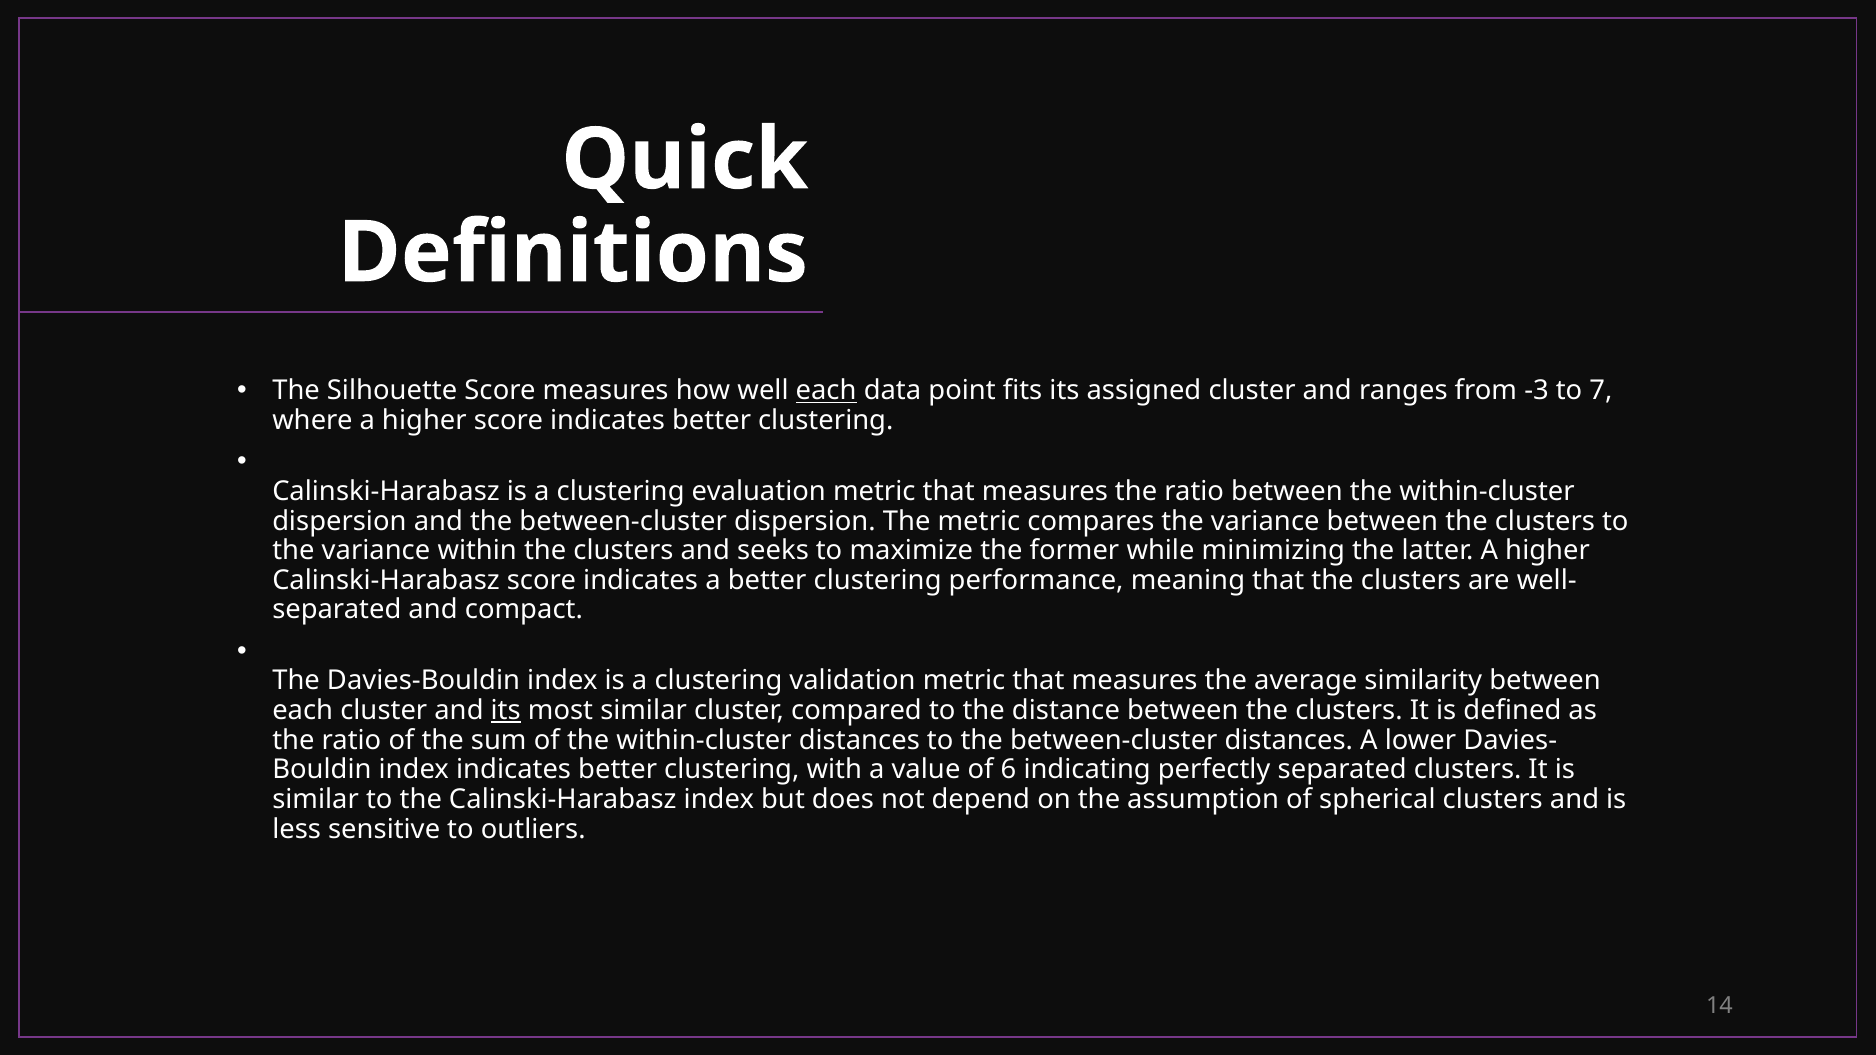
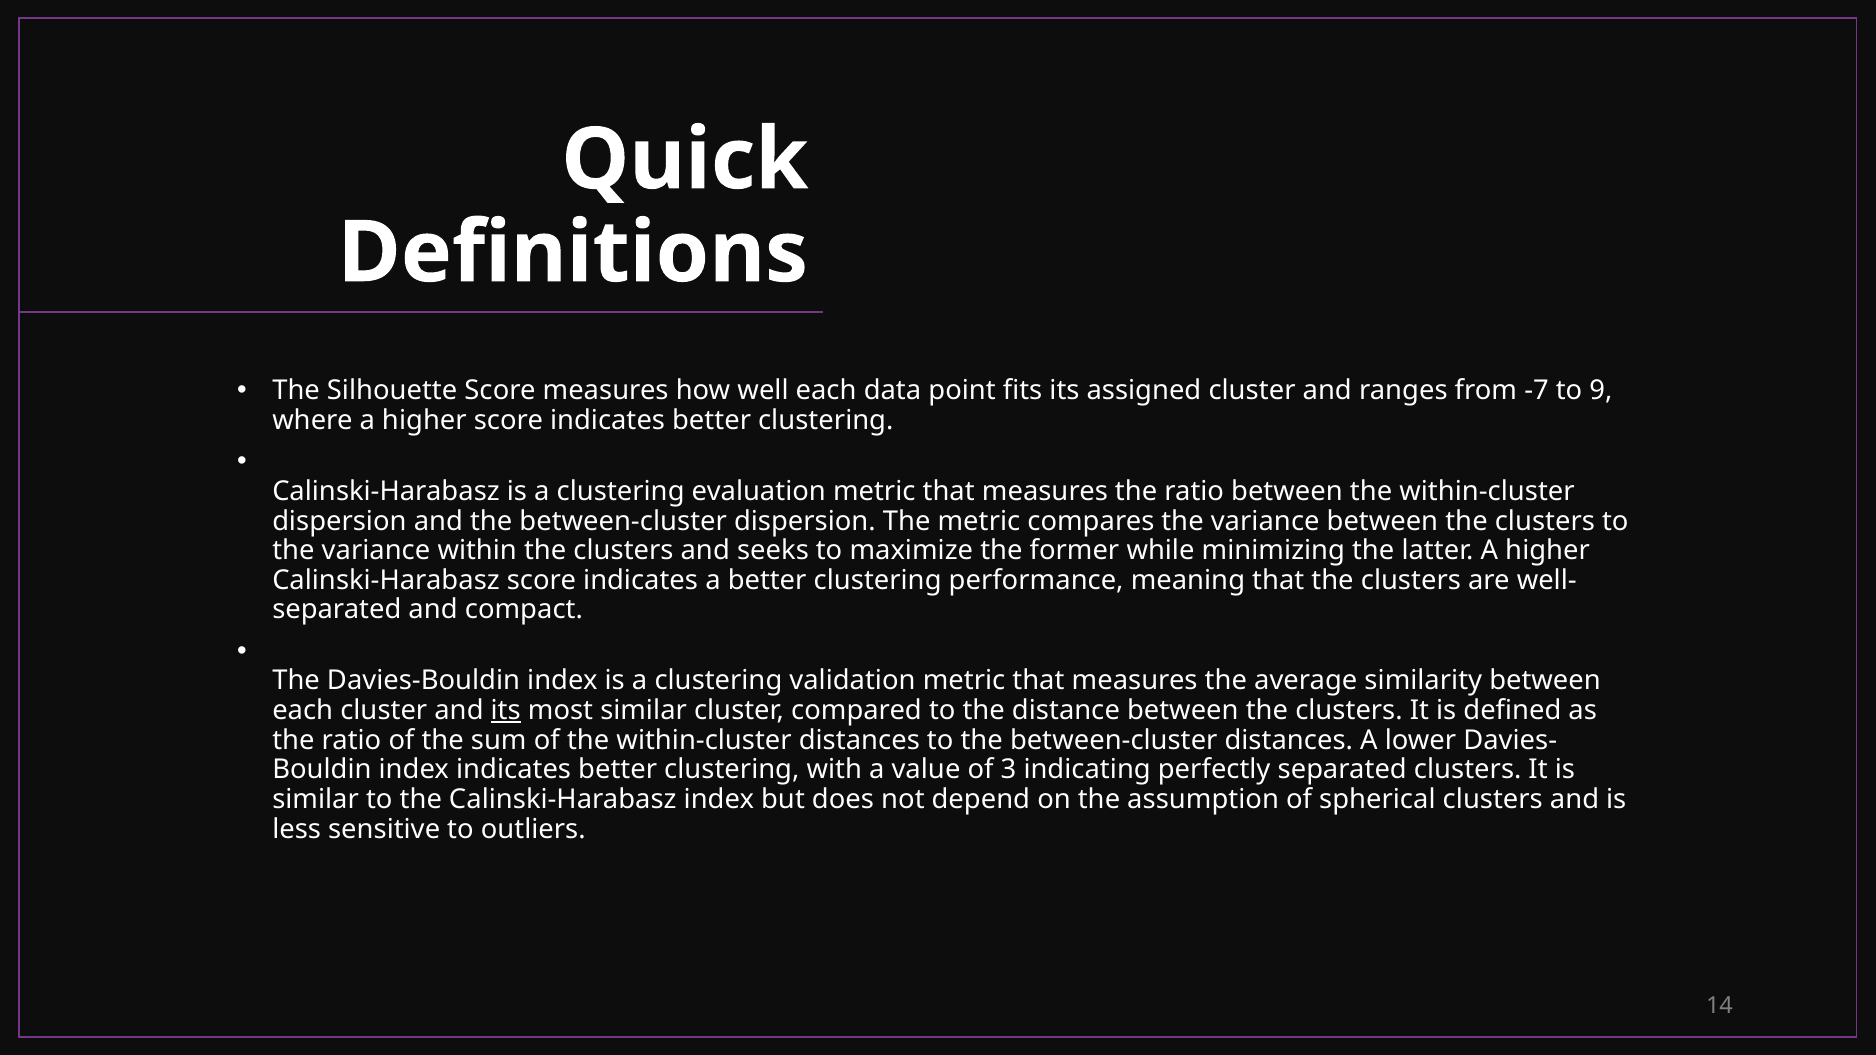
each underline: present -> none (826, 391)
-3: -3 -> -7 (1537, 391)
7: 7 -> 9 (1601, 391)
6: 6 -> 3 (1008, 770)
